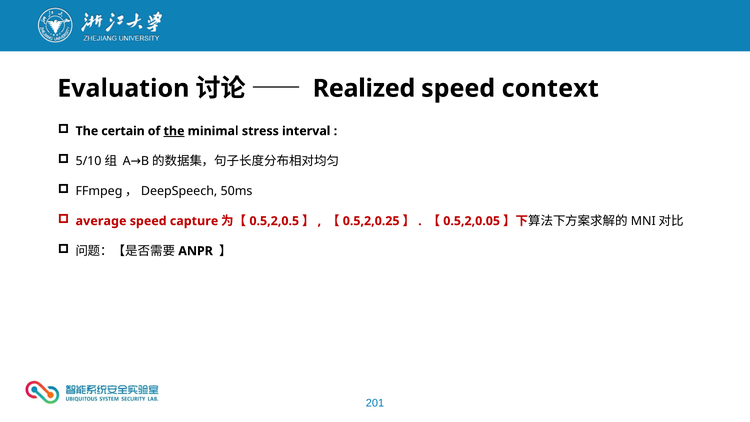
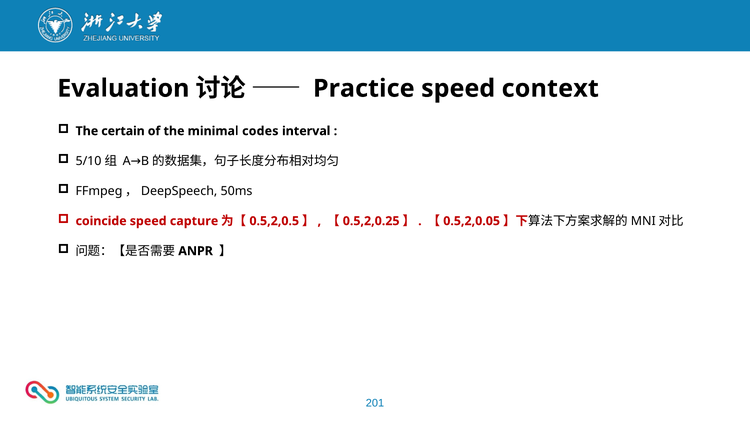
Realized: Realized -> Practice (364, 88)
the underline: present -> none (174, 131)
stress: stress -> codes (260, 131)
average: average -> coincide (101, 221)
